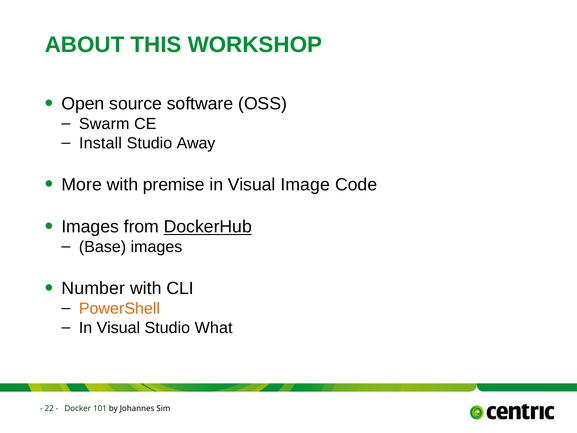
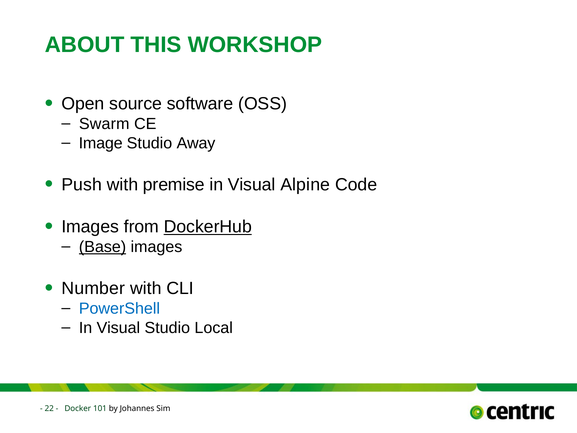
Install: Install -> Image (101, 143)
More: More -> Push (82, 184)
Image: Image -> Alpine (305, 184)
Base underline: none -> present (103, 247)
PowerShell colour: orange -> blue (119, 308)
What: What -> Local (214, 328)
